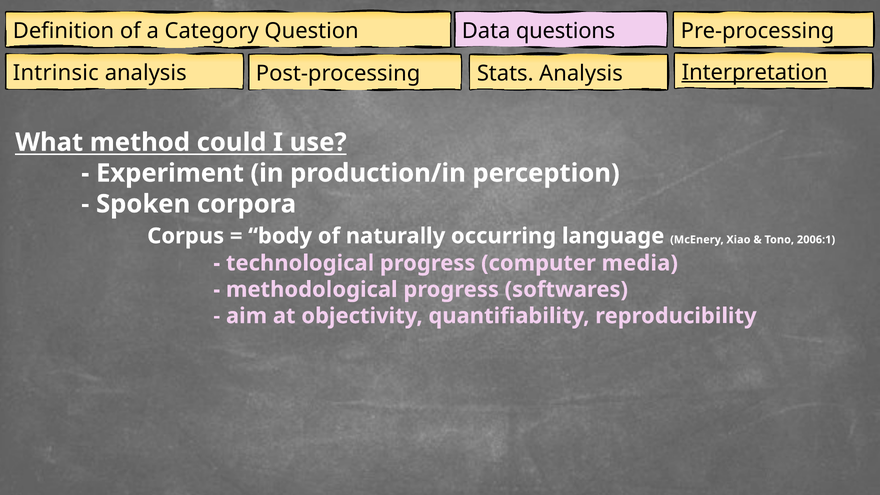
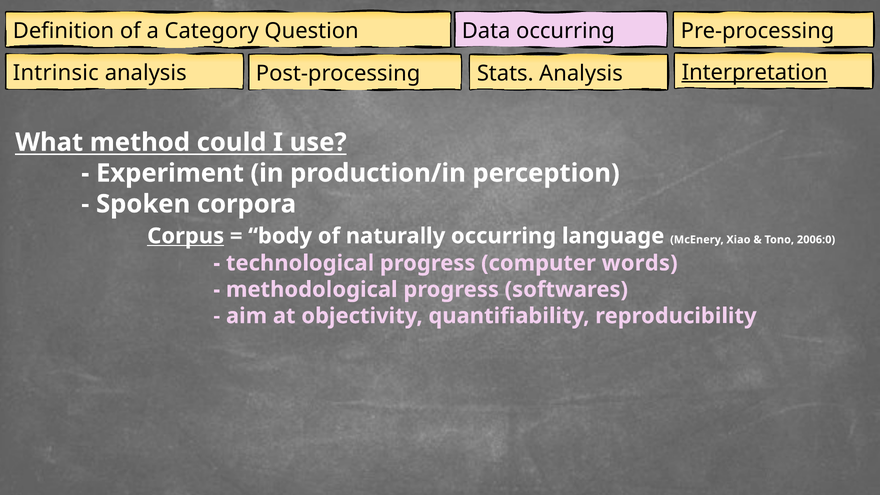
Data questions: questions -> occurring (565, 31)
Corpus underline: none -> present (186, 236)
2006:1: 2006:1 -> 2006:0 (816, 240)
media: media -> words (640, 263)
